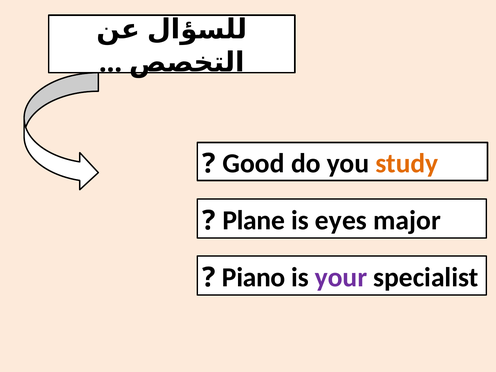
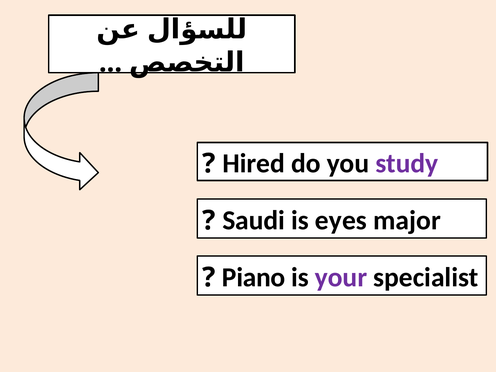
Good: Good -> Hired (254, 163)
study colour: orange -> purple (407, 163)
Plane: Plane -> Saudi (254, 220)
